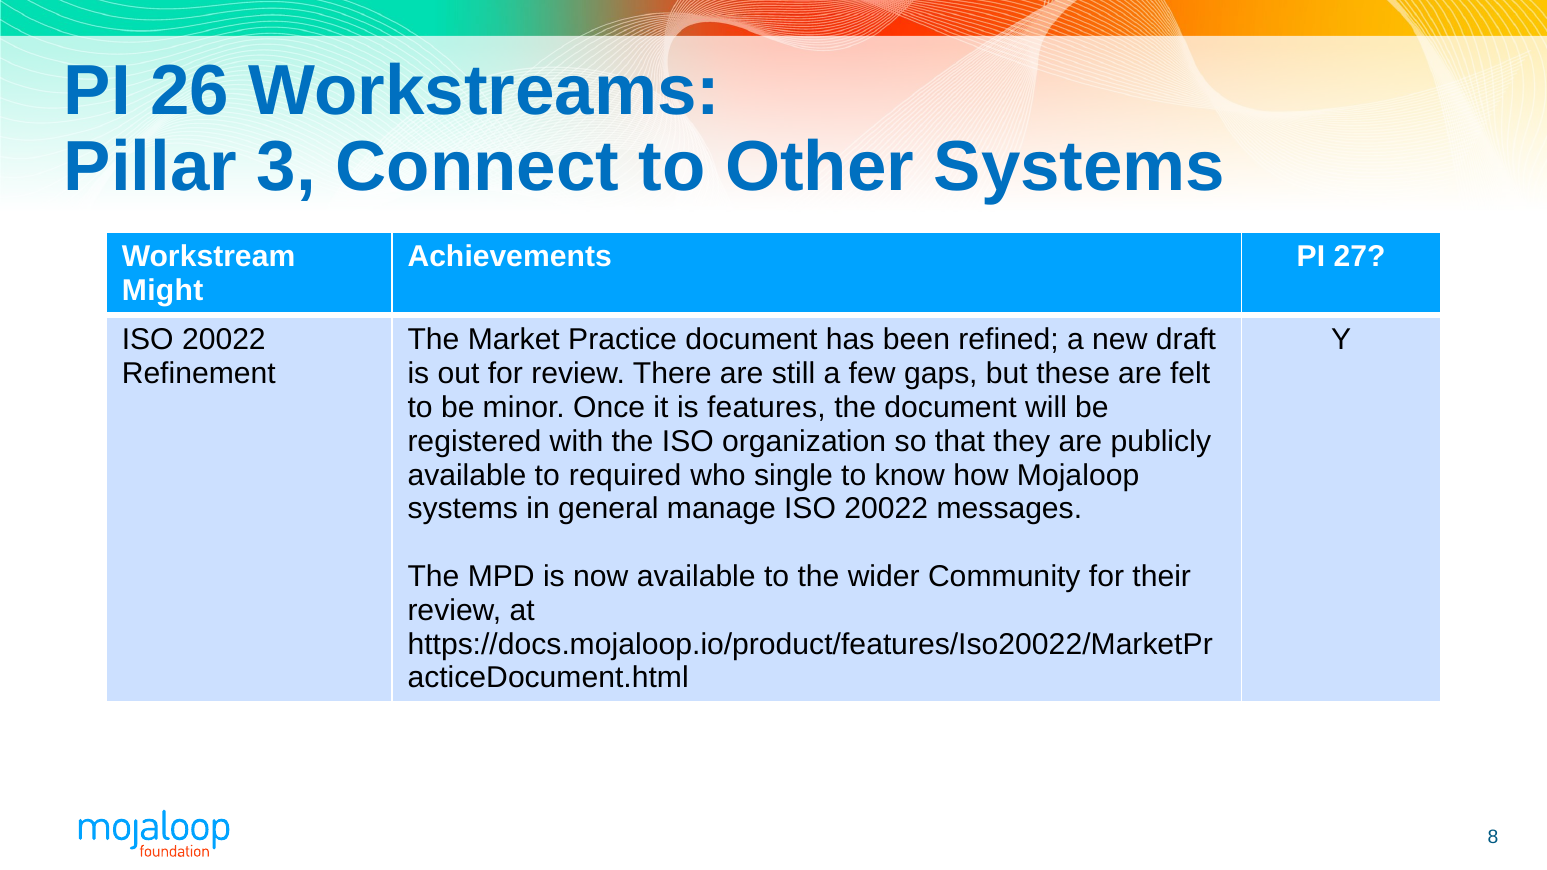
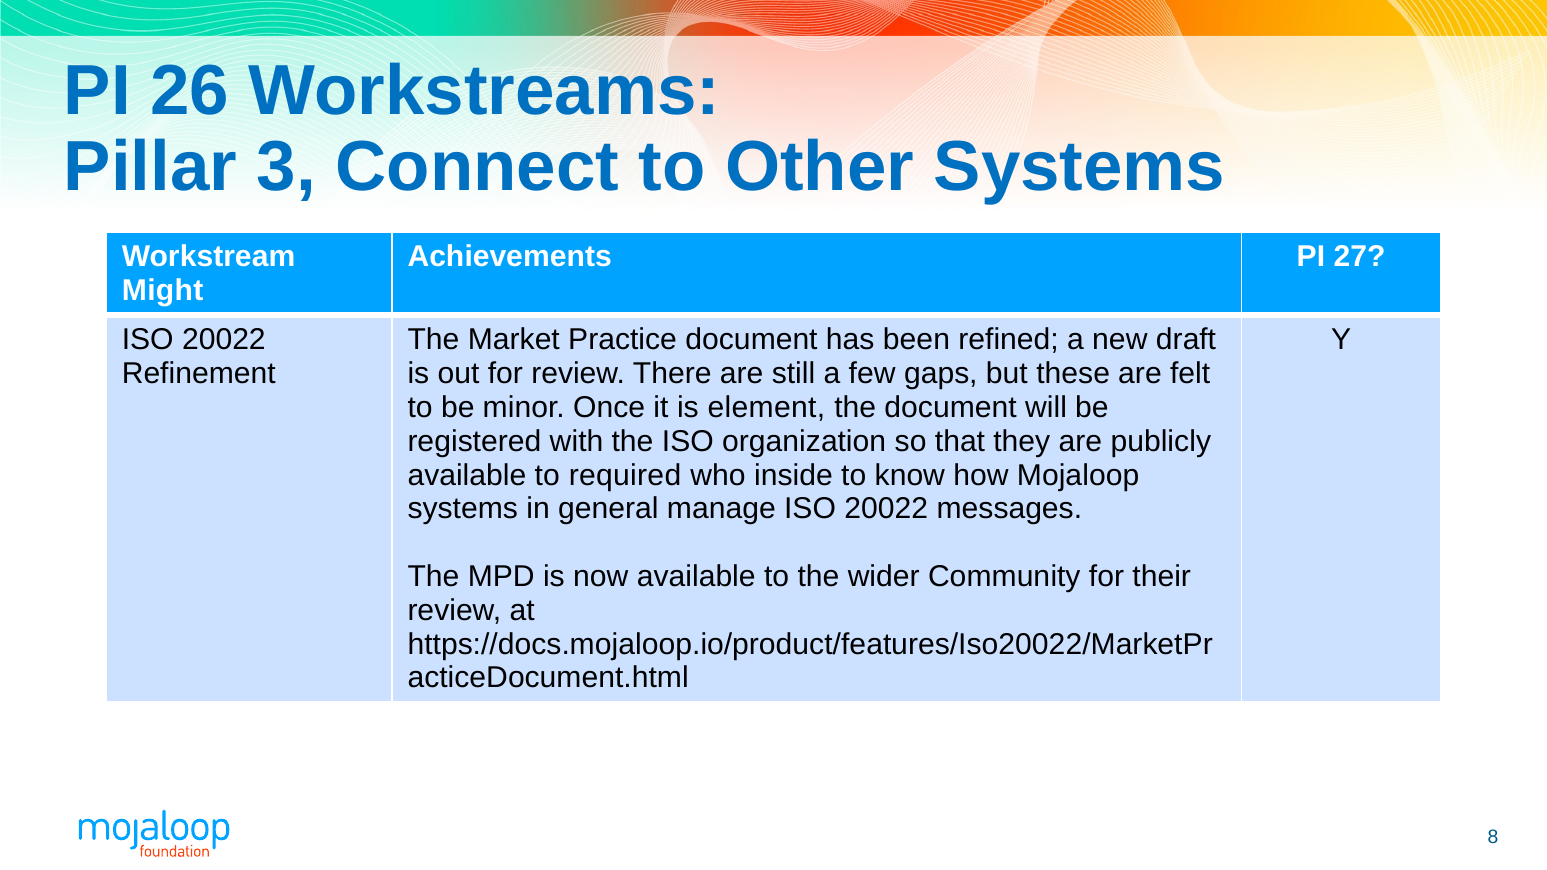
features: features -> element (766, 408)
single: single -> inside (793, 475)
